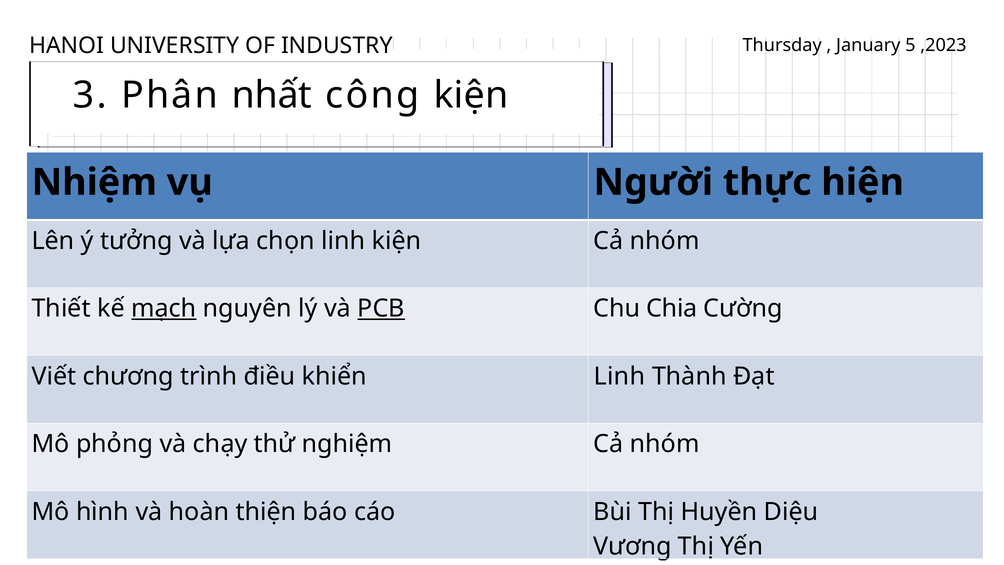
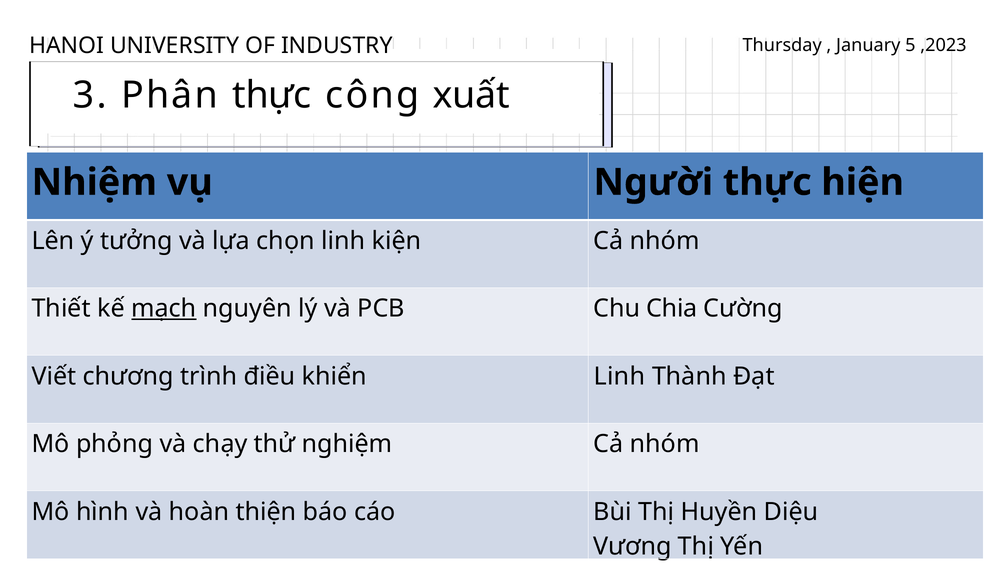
Phân nhất: nhất -> thực (272, 96)
công kiện: kiện -> xuất (471, 96)
PCB underline: present -> none (381, 309)
